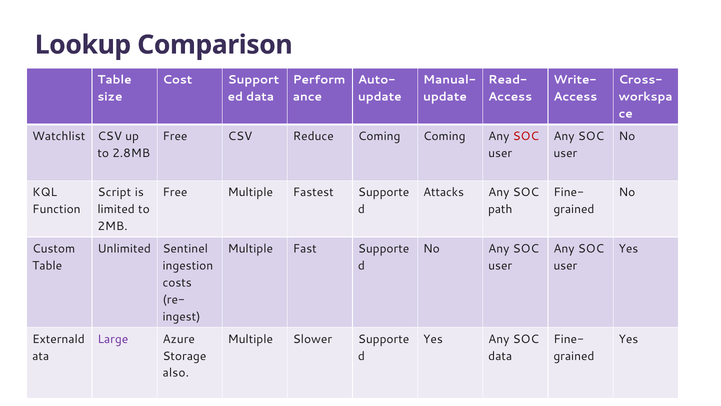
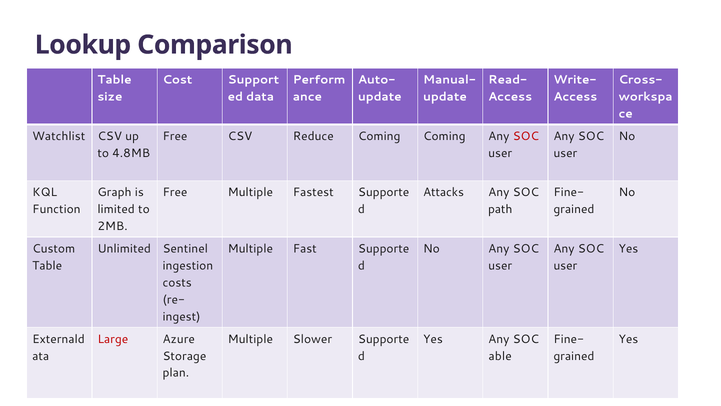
2.8MB: 2.8MB -> 4.8MB (131, 153)
Script: Script -> Graph (114, 192)
Large colour: purple -> red (113, 339)
data: data -> able (500, 356)
also: also -> plan (176, 373)
